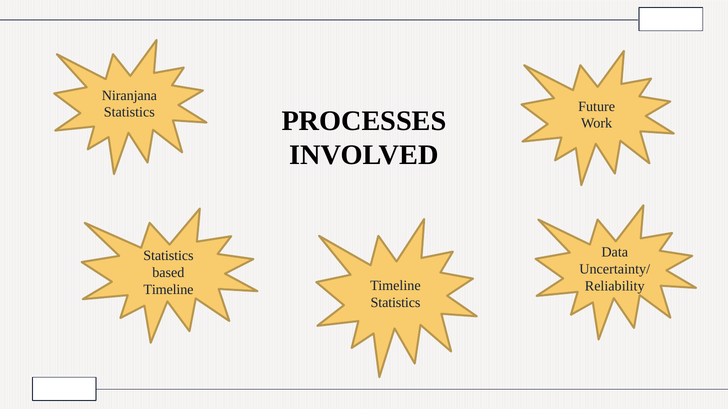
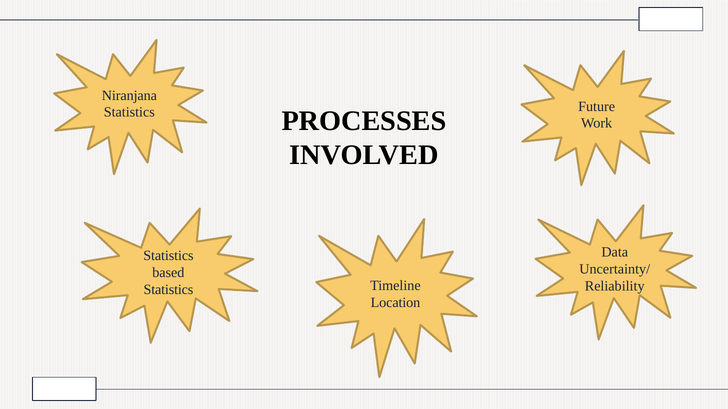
Timeline: Timeline -> Statistics (168, 290)
Statistics: Statistics -> Location (395, 303)
